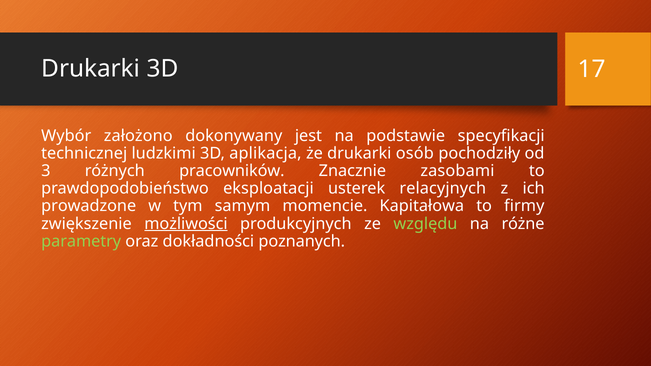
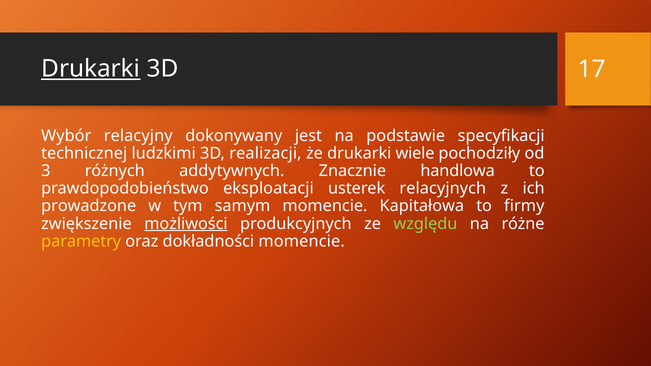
Drukarki underline: none -> present (91, 69)
założono: założono -> relacyjny (138, 136)
aplikacja: aplikacja -> realizacji (265, 153)
osób: osób -> wiele (415, 153)
pracowników: pracowników -> addytywnych (232, 171)
zasobami: zasobami -> handlowa (458, 171)
parametry colour: light green -> yellow (81, 241)
dokładności poznanych: poznanych -> momencie (302, 241)
